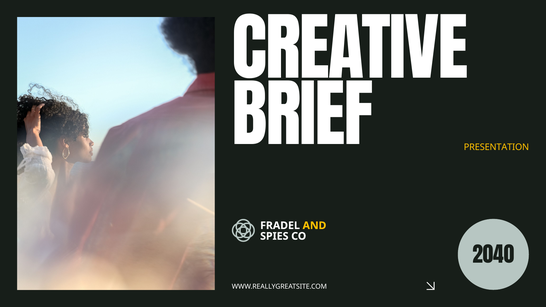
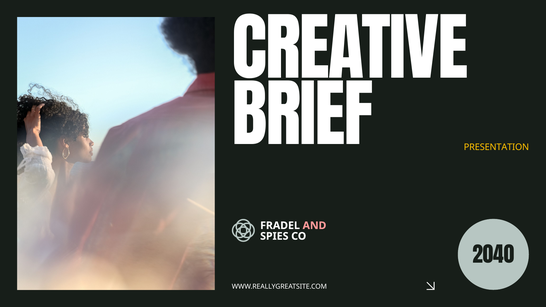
AND colour: yellow -> pink (314, 226)
